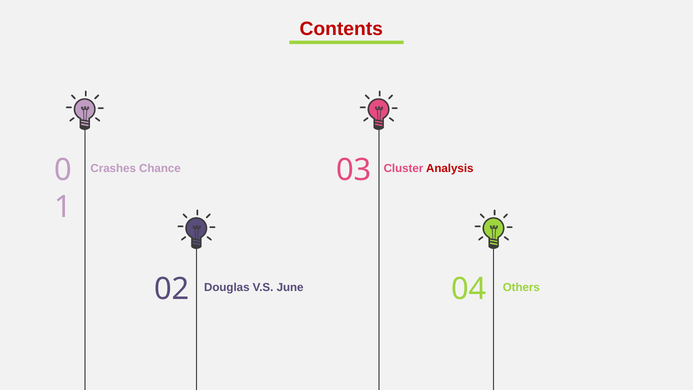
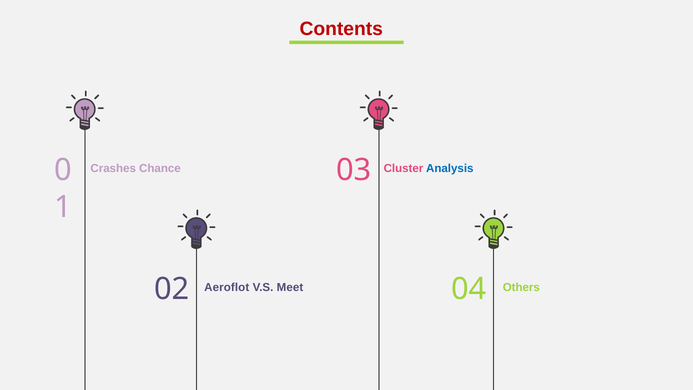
Analysis colour: red -> blue (450, 168)
Douglas: Douglas -> Aeroflot (227, 287)
June: June -> Meet (290, 287)
